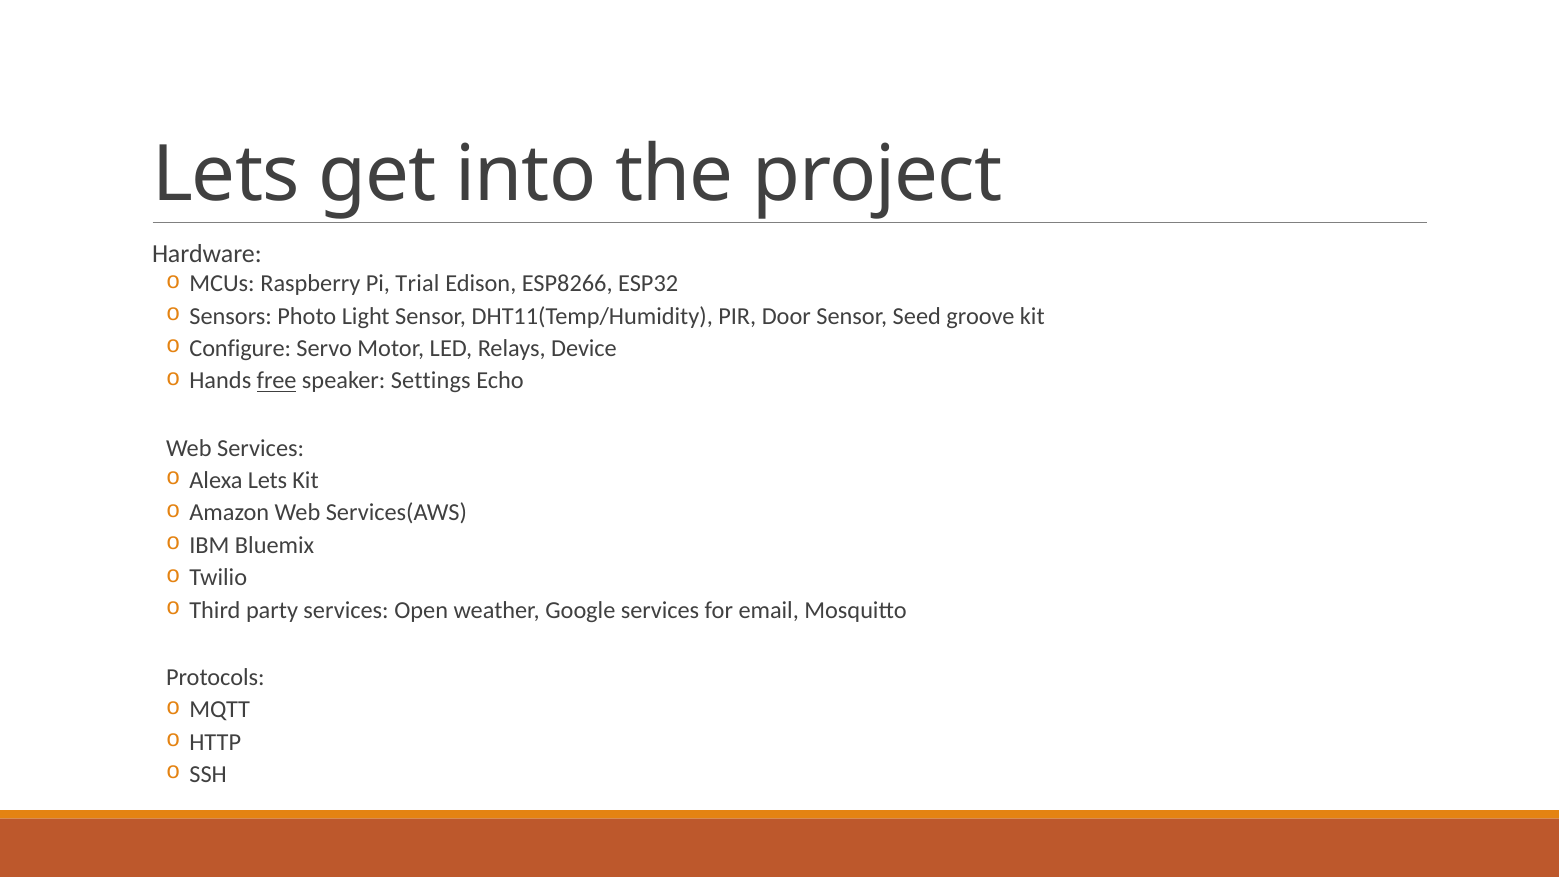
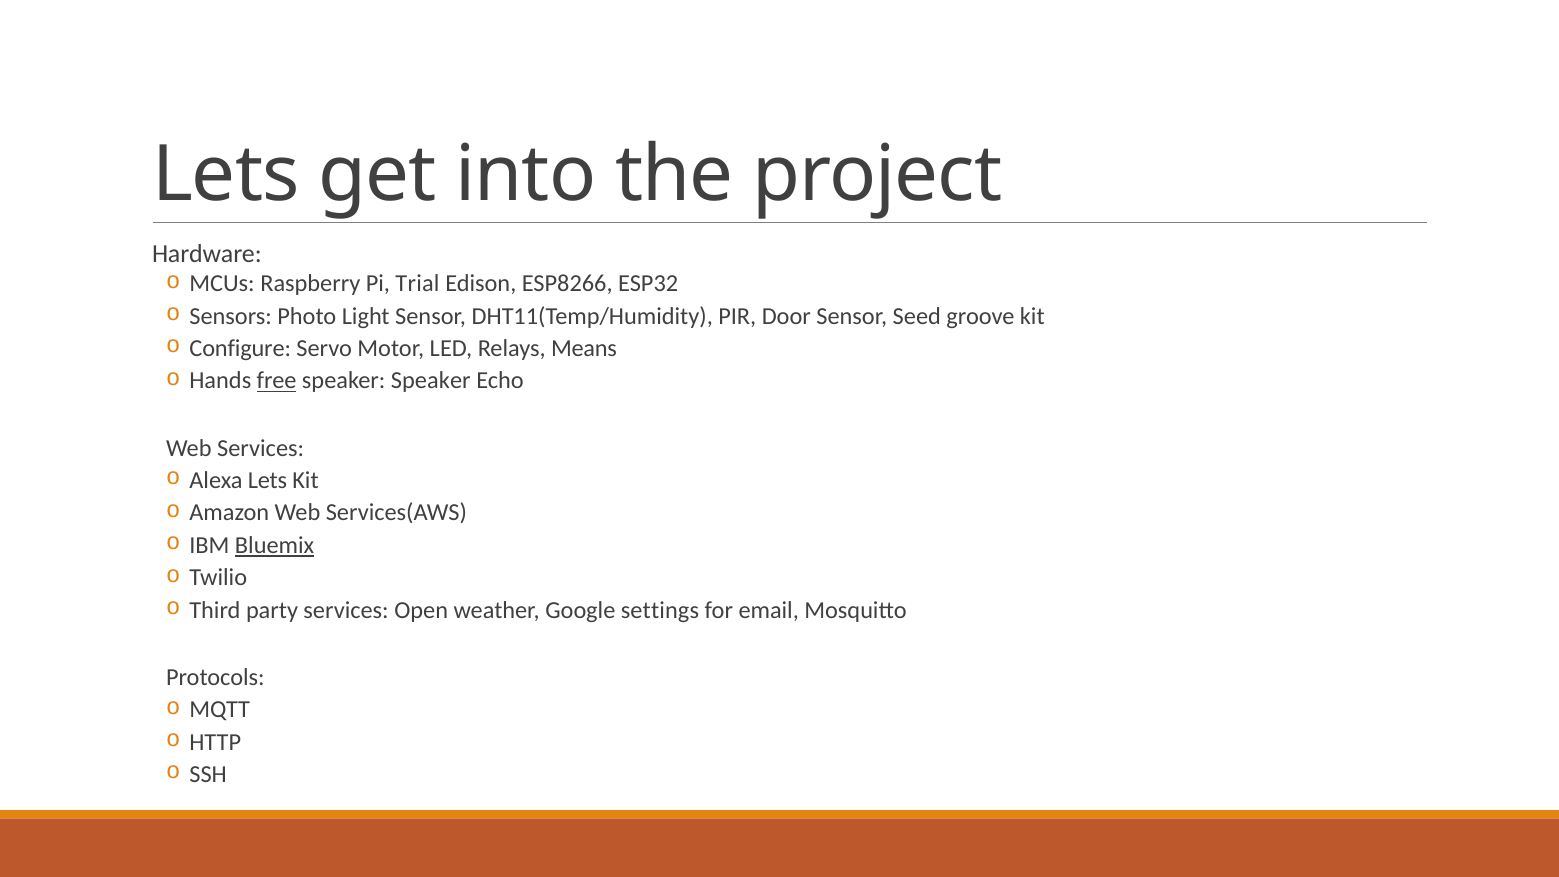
Device: Device -> Means (584, 348)
speaker Settings: Settings -> Speaker (431, 381)
Bluemix underline: none -> present (275, 545)
Google services: services -> settings (660, 610)
